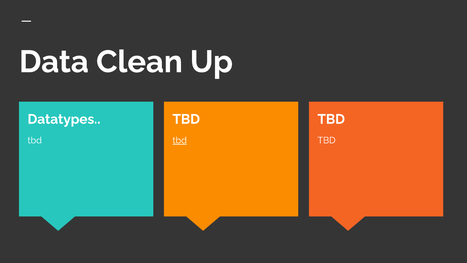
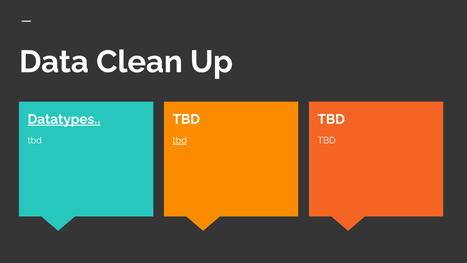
Datatypes underline: none -> present (64, 119)
